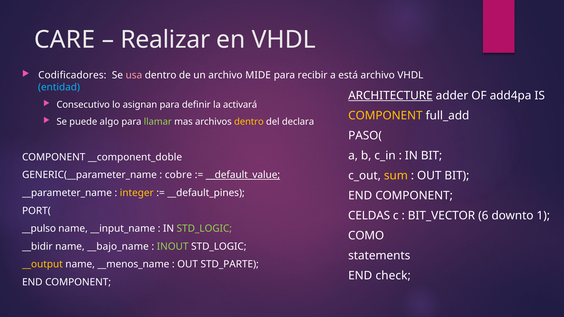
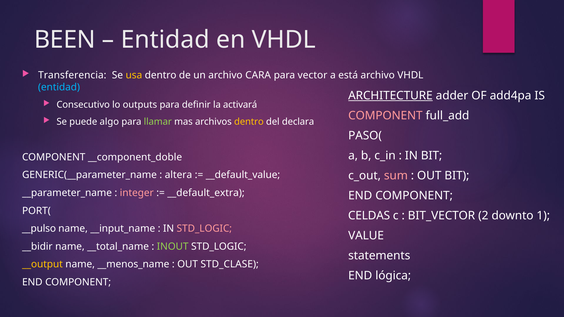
CARE: CARE -> BEEN (65, 40)
Realizar: Realizar -> Entidad (165, 40)
Codificadores: Codificadores -> Transferencia (72, 75)
usa colour: pink -> yellow (134, 75)
MIDE: MIDE -> CARA (258, 75)
recibir: recibir -> vector (313, 75)
asignan: asignan -> outputs (140, 105)
COMPONENT colour: yellow -> pink (385, 116)
cobre: cobre -> altera (178, 175)
__default_value underline: present -> none (243, 175)
sum colour: yellow -> pink (396, 176)
integer colour: yellow -> pink (137, 193)
__default_pines: __default_pines -> __default_extra (206, 193)
6: 6 -> 2 (483, 216)
STD_LOGIC colour: light green -> pink (204, 229)
COMO: COMO -> VALUE (366, 236)
__bajo_name: __bajo_name -> __total_name (118, 247)
STD_PARTE: STD_PARTE -> STD_CLASE (230, 265)
check: check -> lógica (393, 276)
